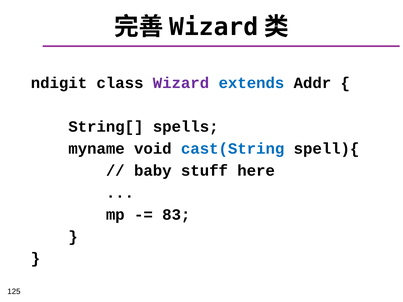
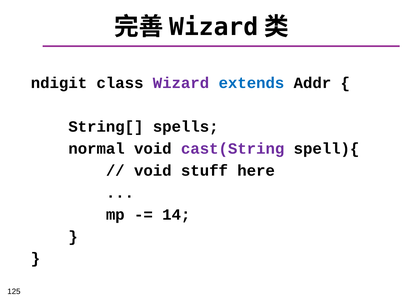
myname: myname -> normal (97, 149)
cast(String colour: blue -> purple (233, 149)
baby: baby -> void (153, 171)
83: 83 -> 14 (176, 215)
